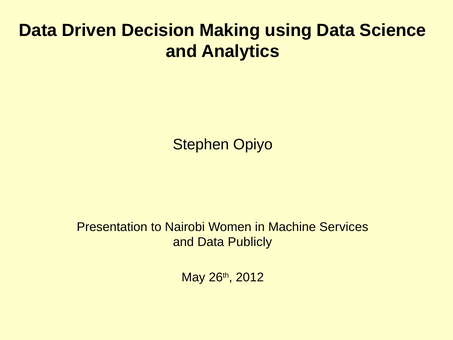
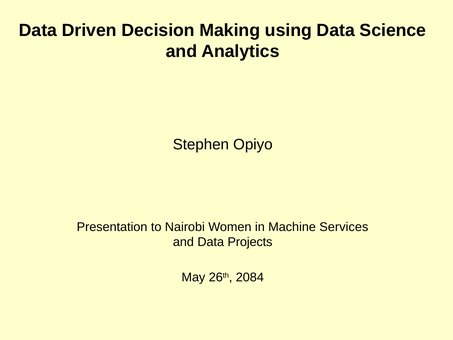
Publicly: Publicly -> Projects (250, 242)
2012: 2012 -> 2084 (250, 277)
